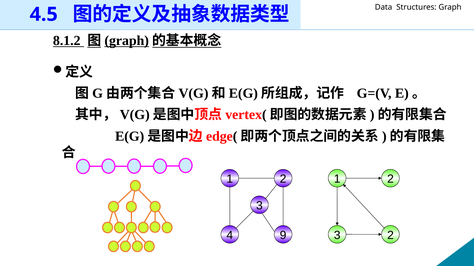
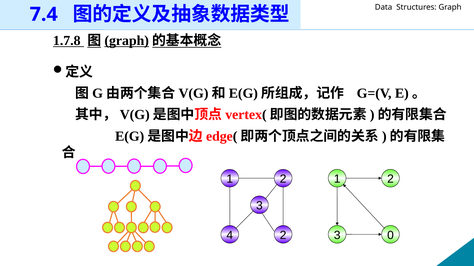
4.5: 4.5 -> 7.4 (44, 14)
8.1.2: 8.1.2 -> 1.7.8 (67, 41)
4 9: 9 -> 2 (283, 236)
3 2: 2 -> 0 (390, 236)
